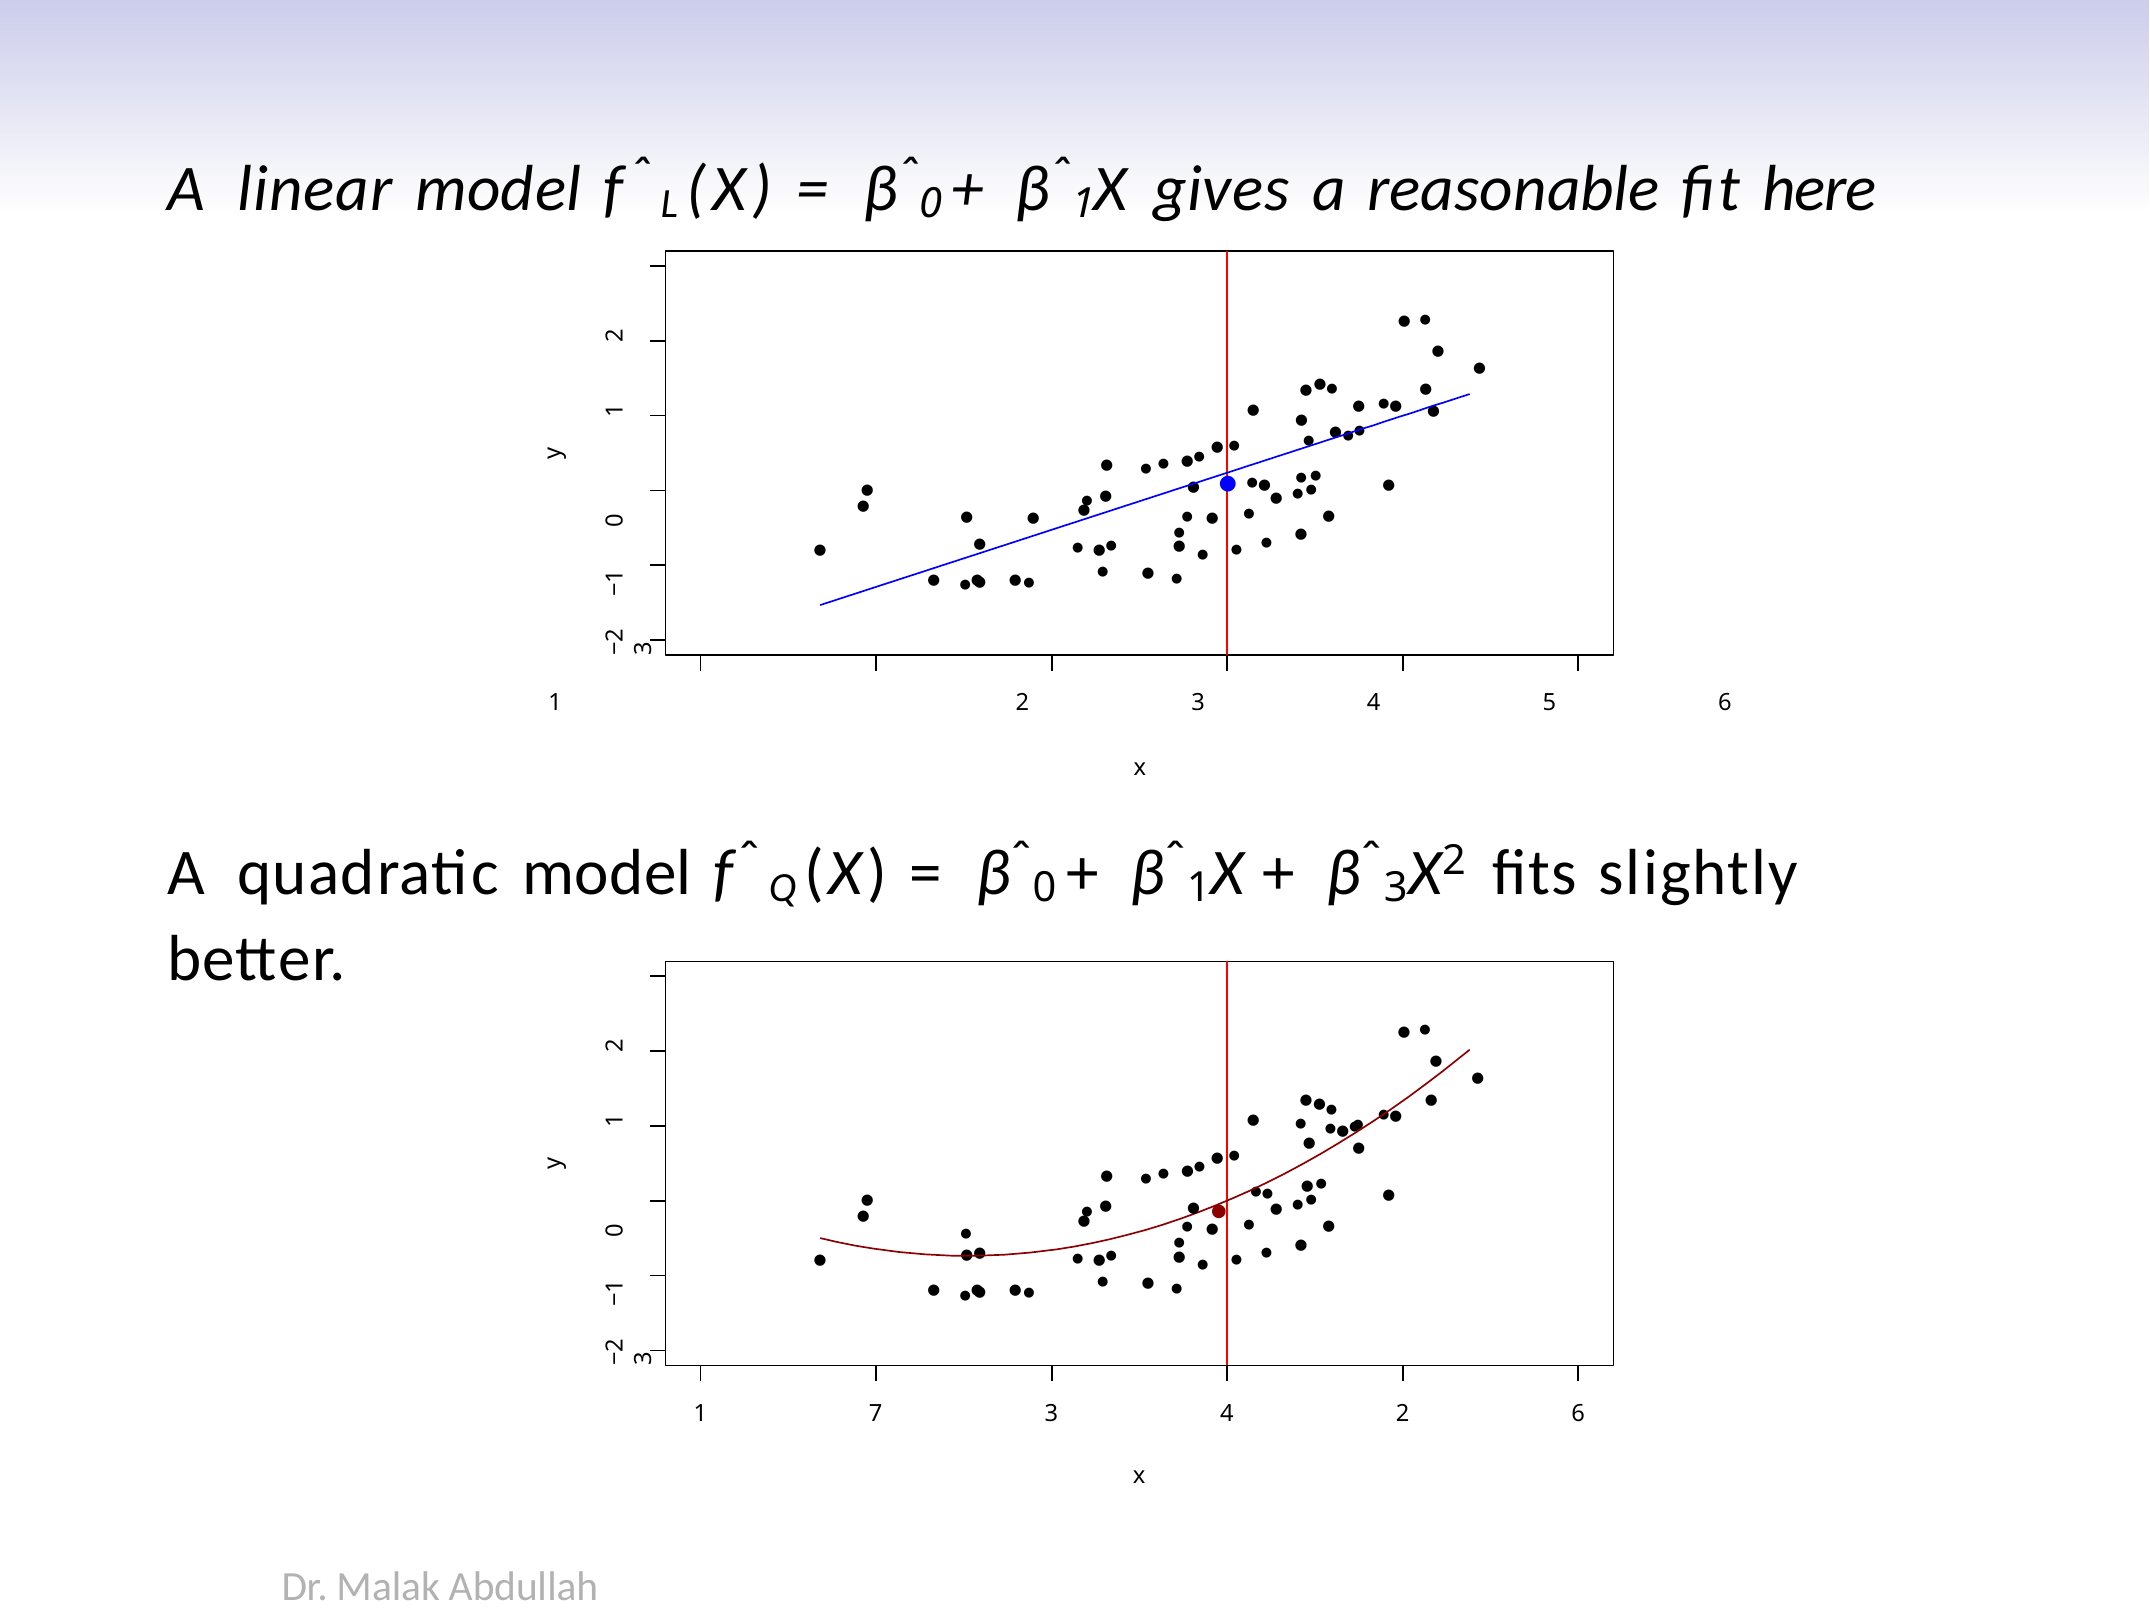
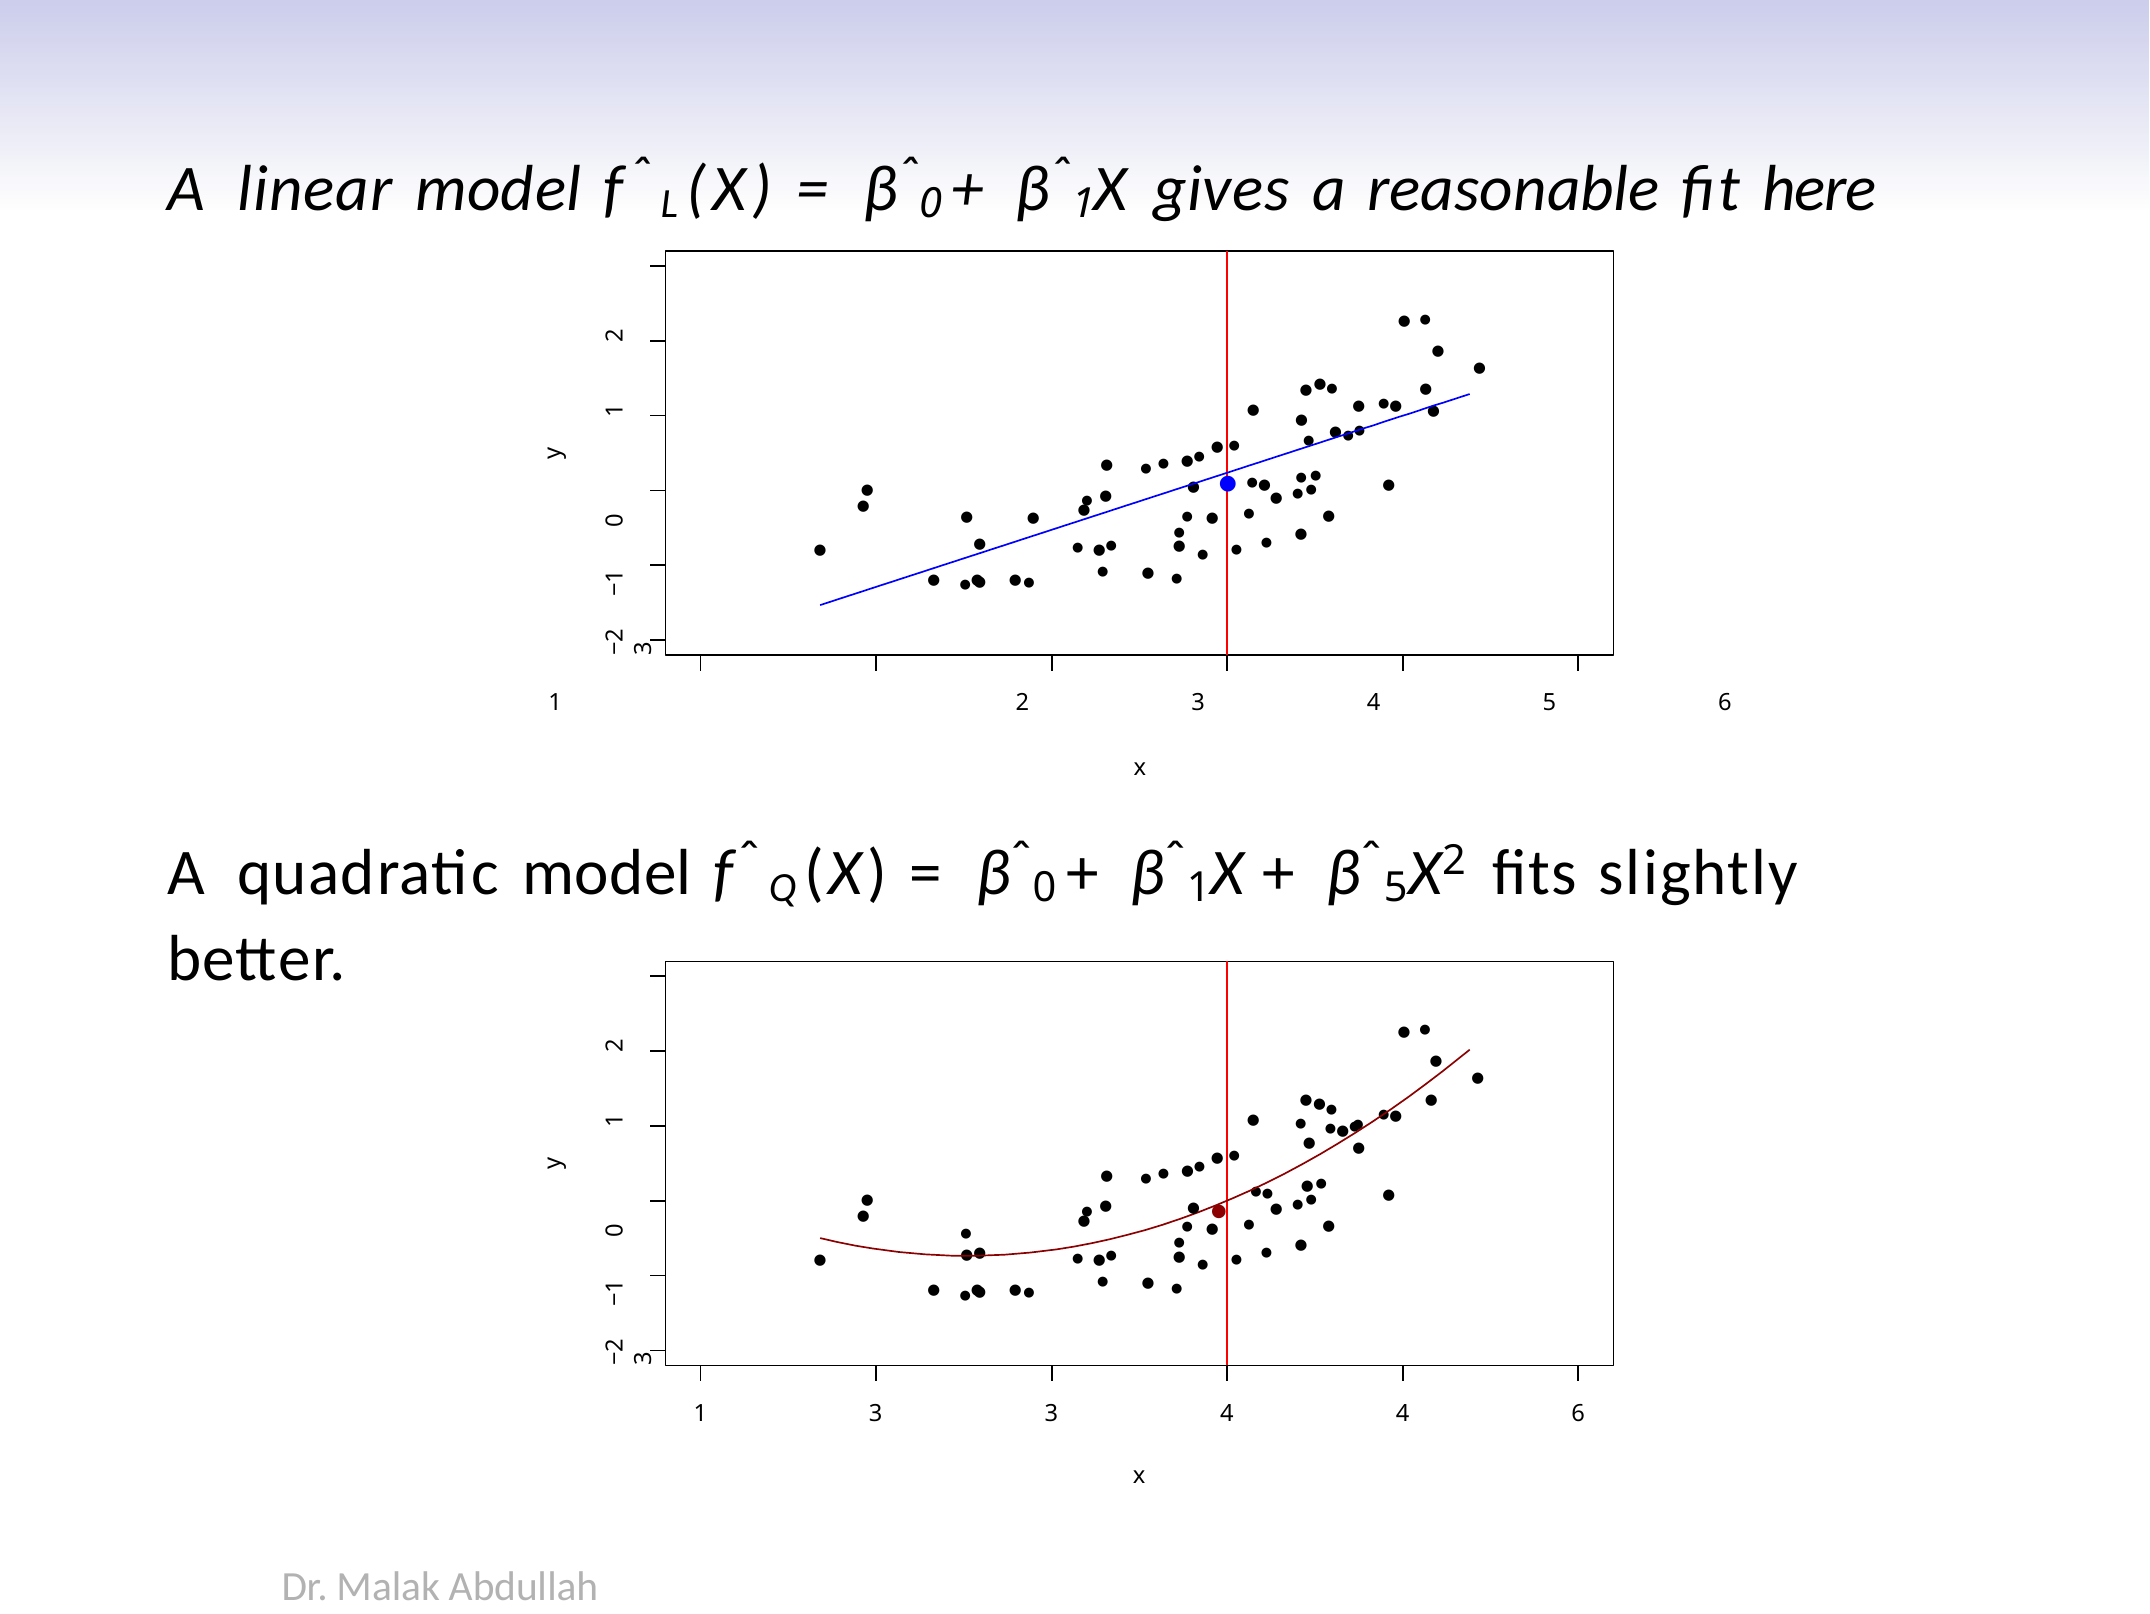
3: 3 -> 5 (1396, 887)
1 7: 7 -> 3 (876, 1414)
4 2: 2 -> 4 (1403, 1414)
